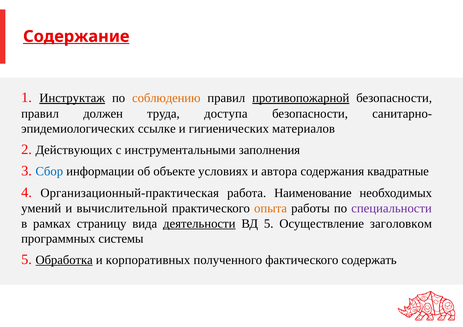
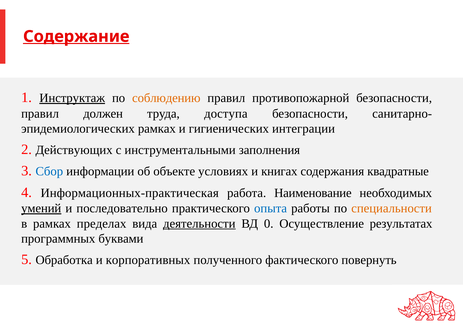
противопожарной underline: present -> none (301, 98)
ссылке: ссылке -> рамках (157, 129)
материалов: материалов -> интеграции (304, 129)
автора: автора -> книгах (279, 172)
Организационный-практическая: Организационный-практическая -> Информационных-практическая (130, 193)
умений underline: none -> present (41, 209)
вычислительной: вычислительной -> последовательно (122, 209)
опыта colour: orange -> blue (271, 209)
специальности colour: purple -> orange (392, 209)
страницу: страницу -> пределах (102, 224)
ВД 5: 5 -> 0 (269, 224)
заголовком: заголовком -> результатах (401, 224)
системы: системы -> буквами (121, 239)
Обработка underline: present -> none (64, 260)
содержать: содержать -> повернуть (369, 260)
